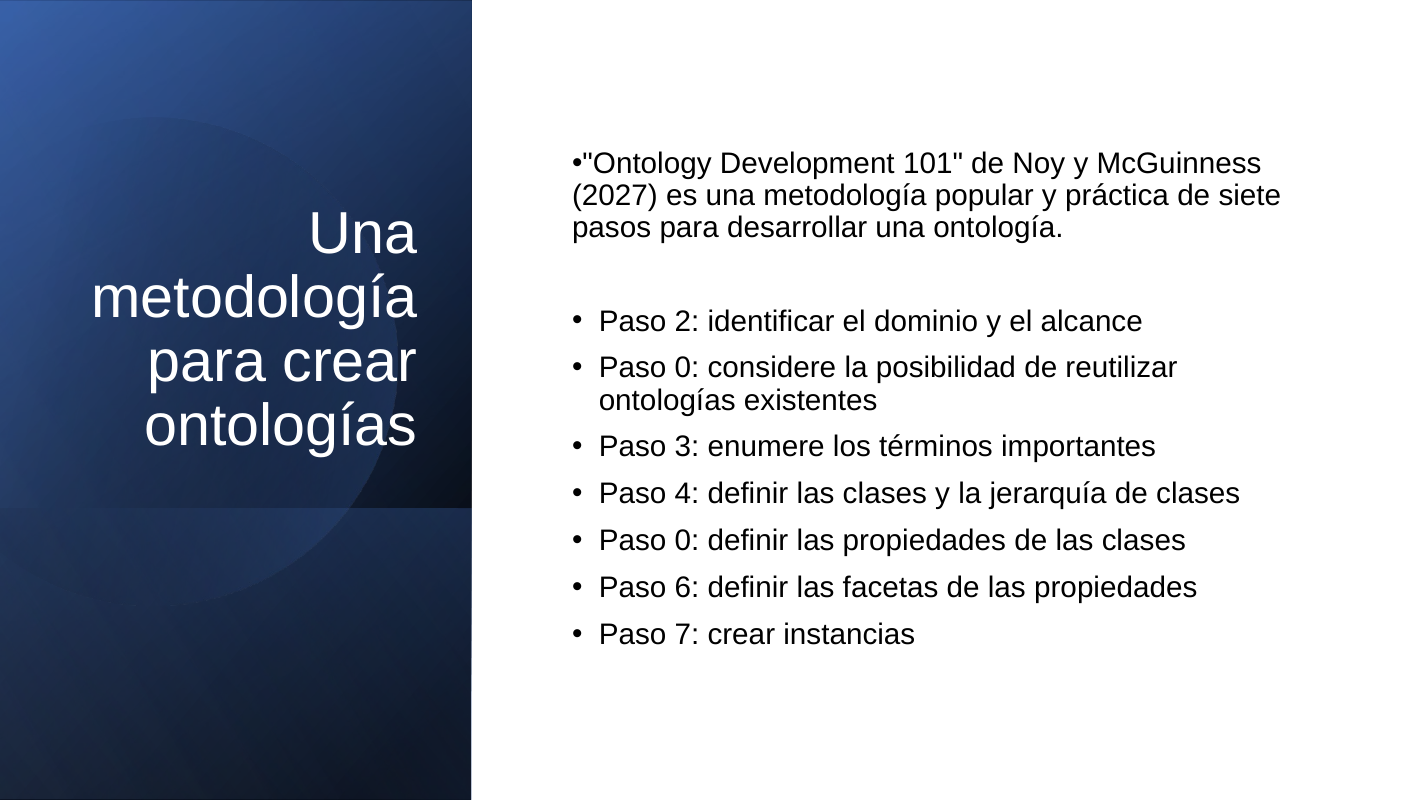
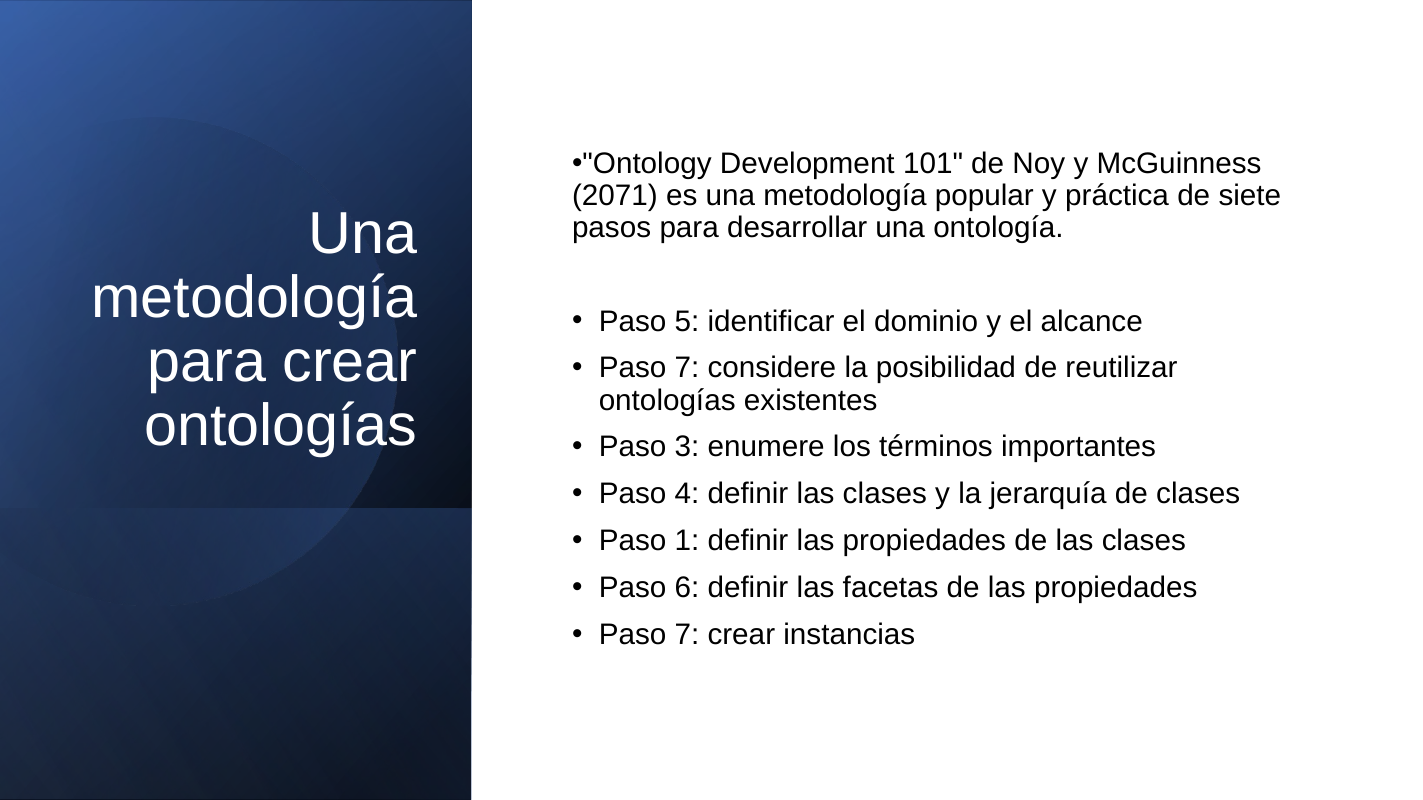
2027: 2027 -> 2071 (615, 196)
2: 2 -> 5 (687, 322)
0: 0 -> 7 (687, 368)
0: 0 -> 1 (687, 541)
